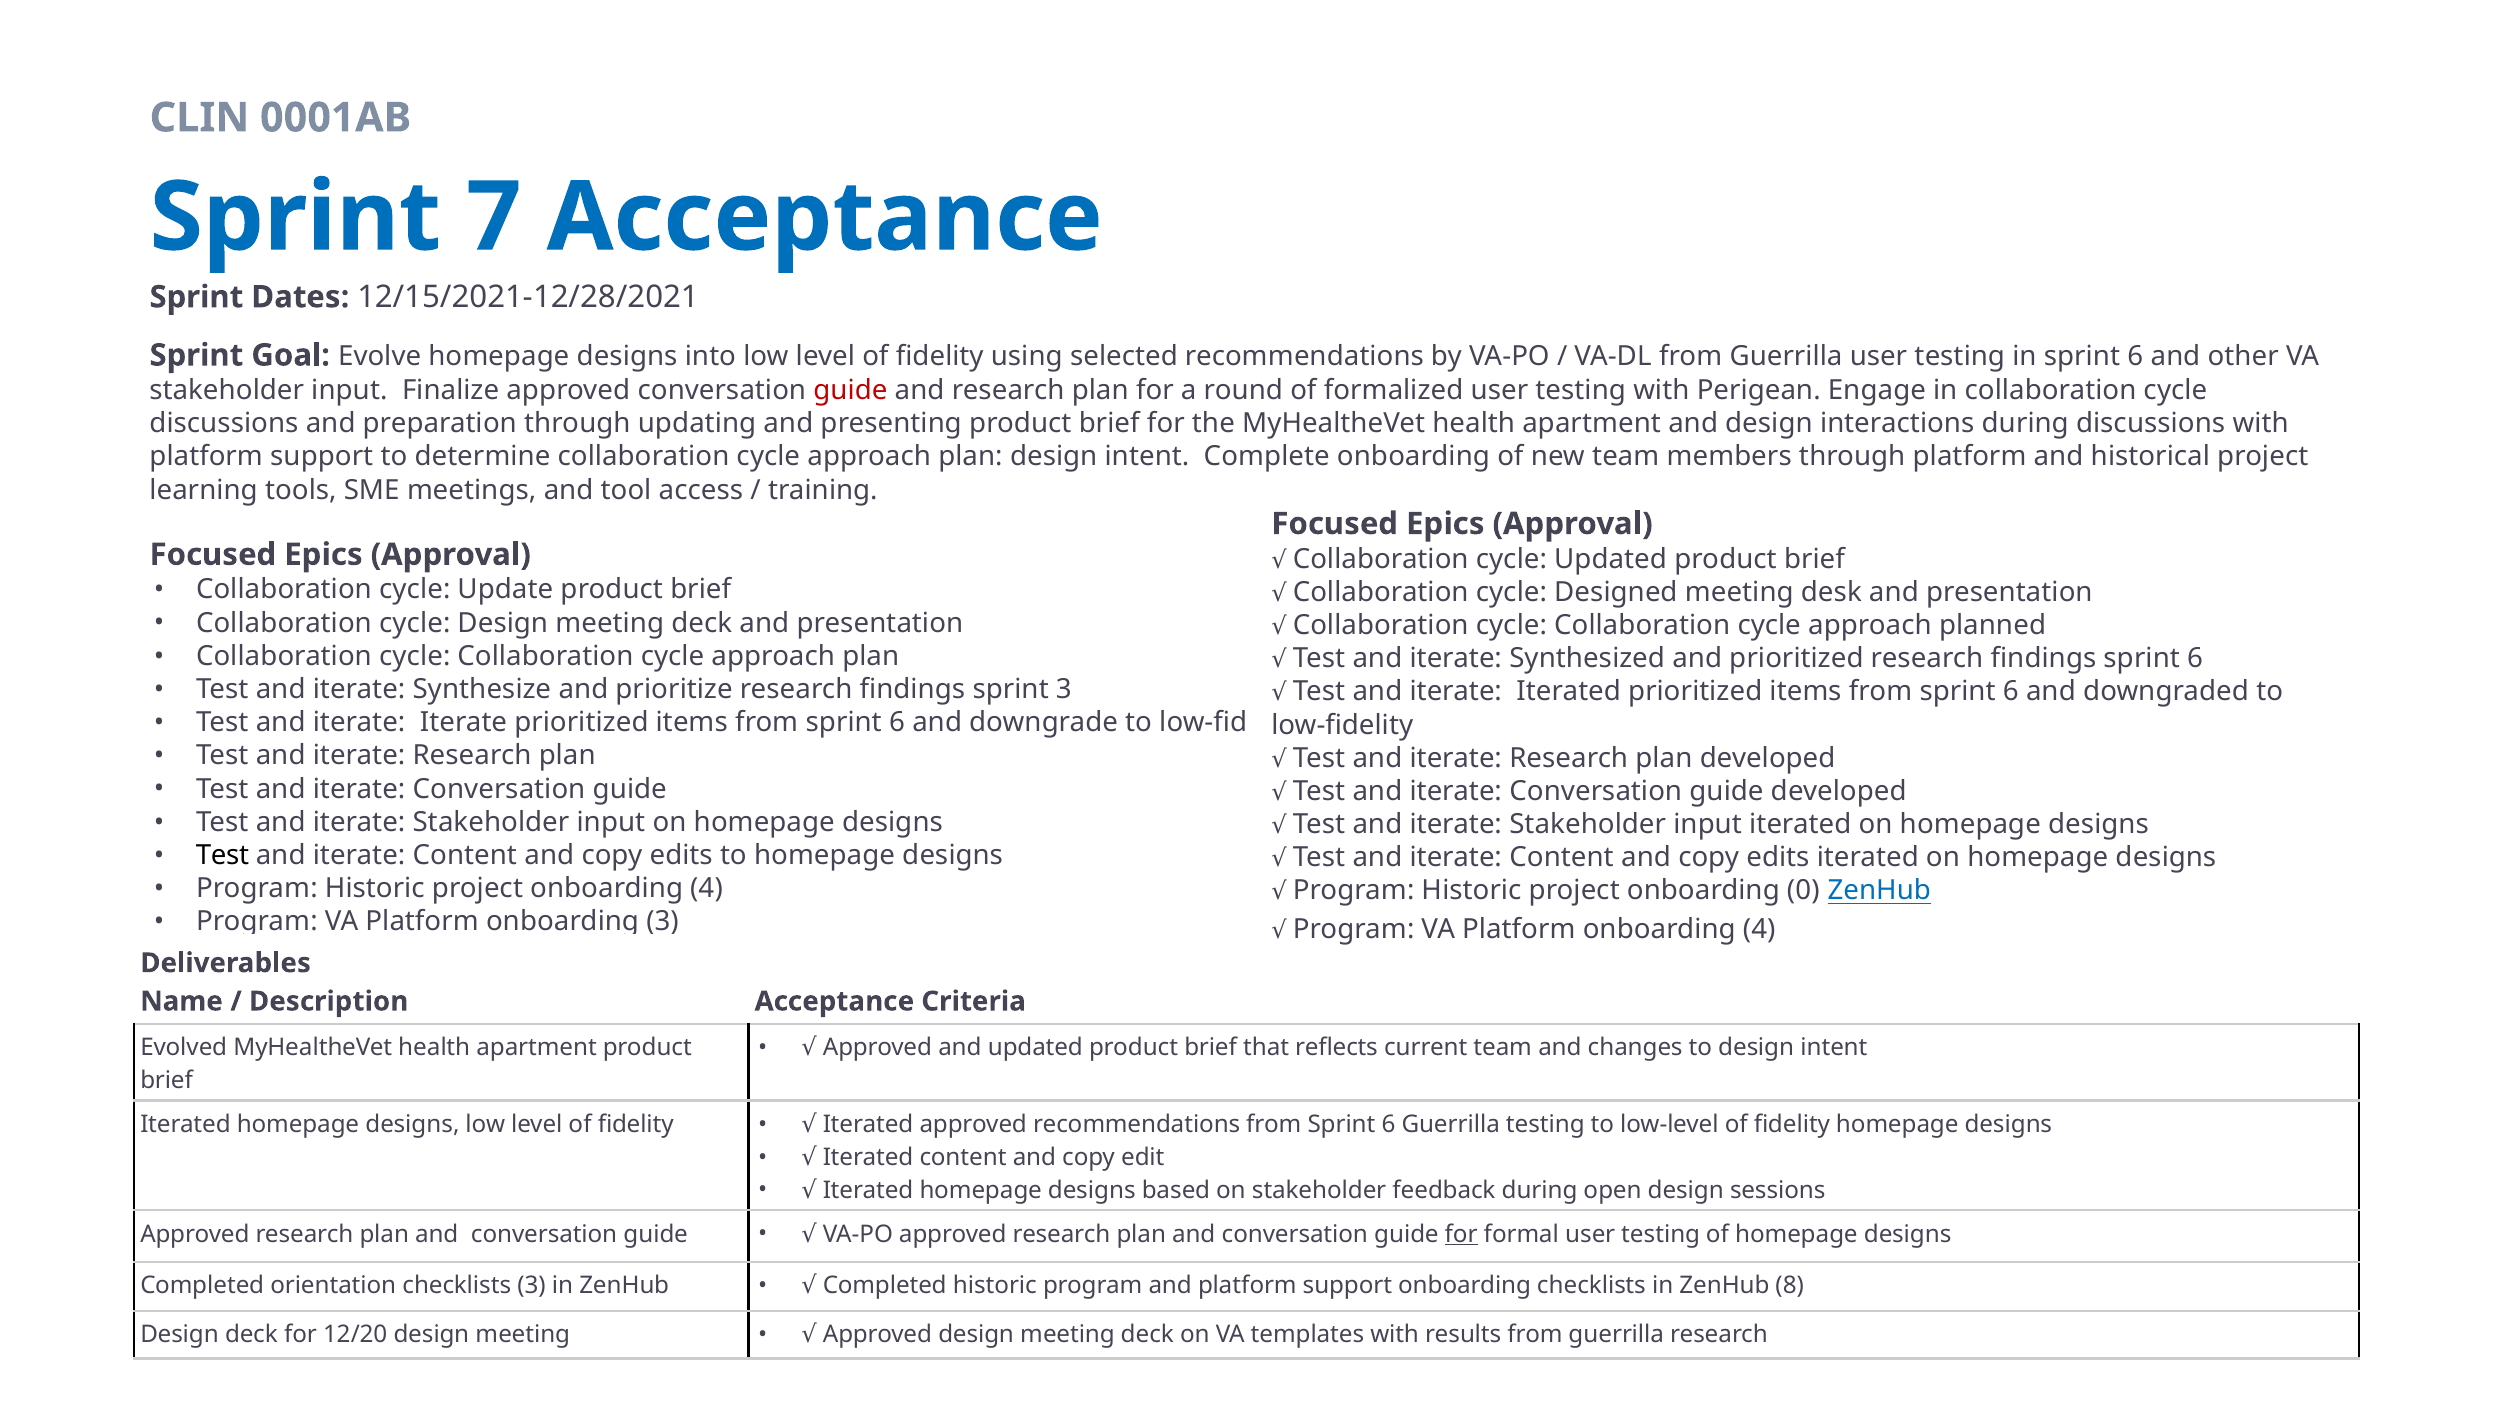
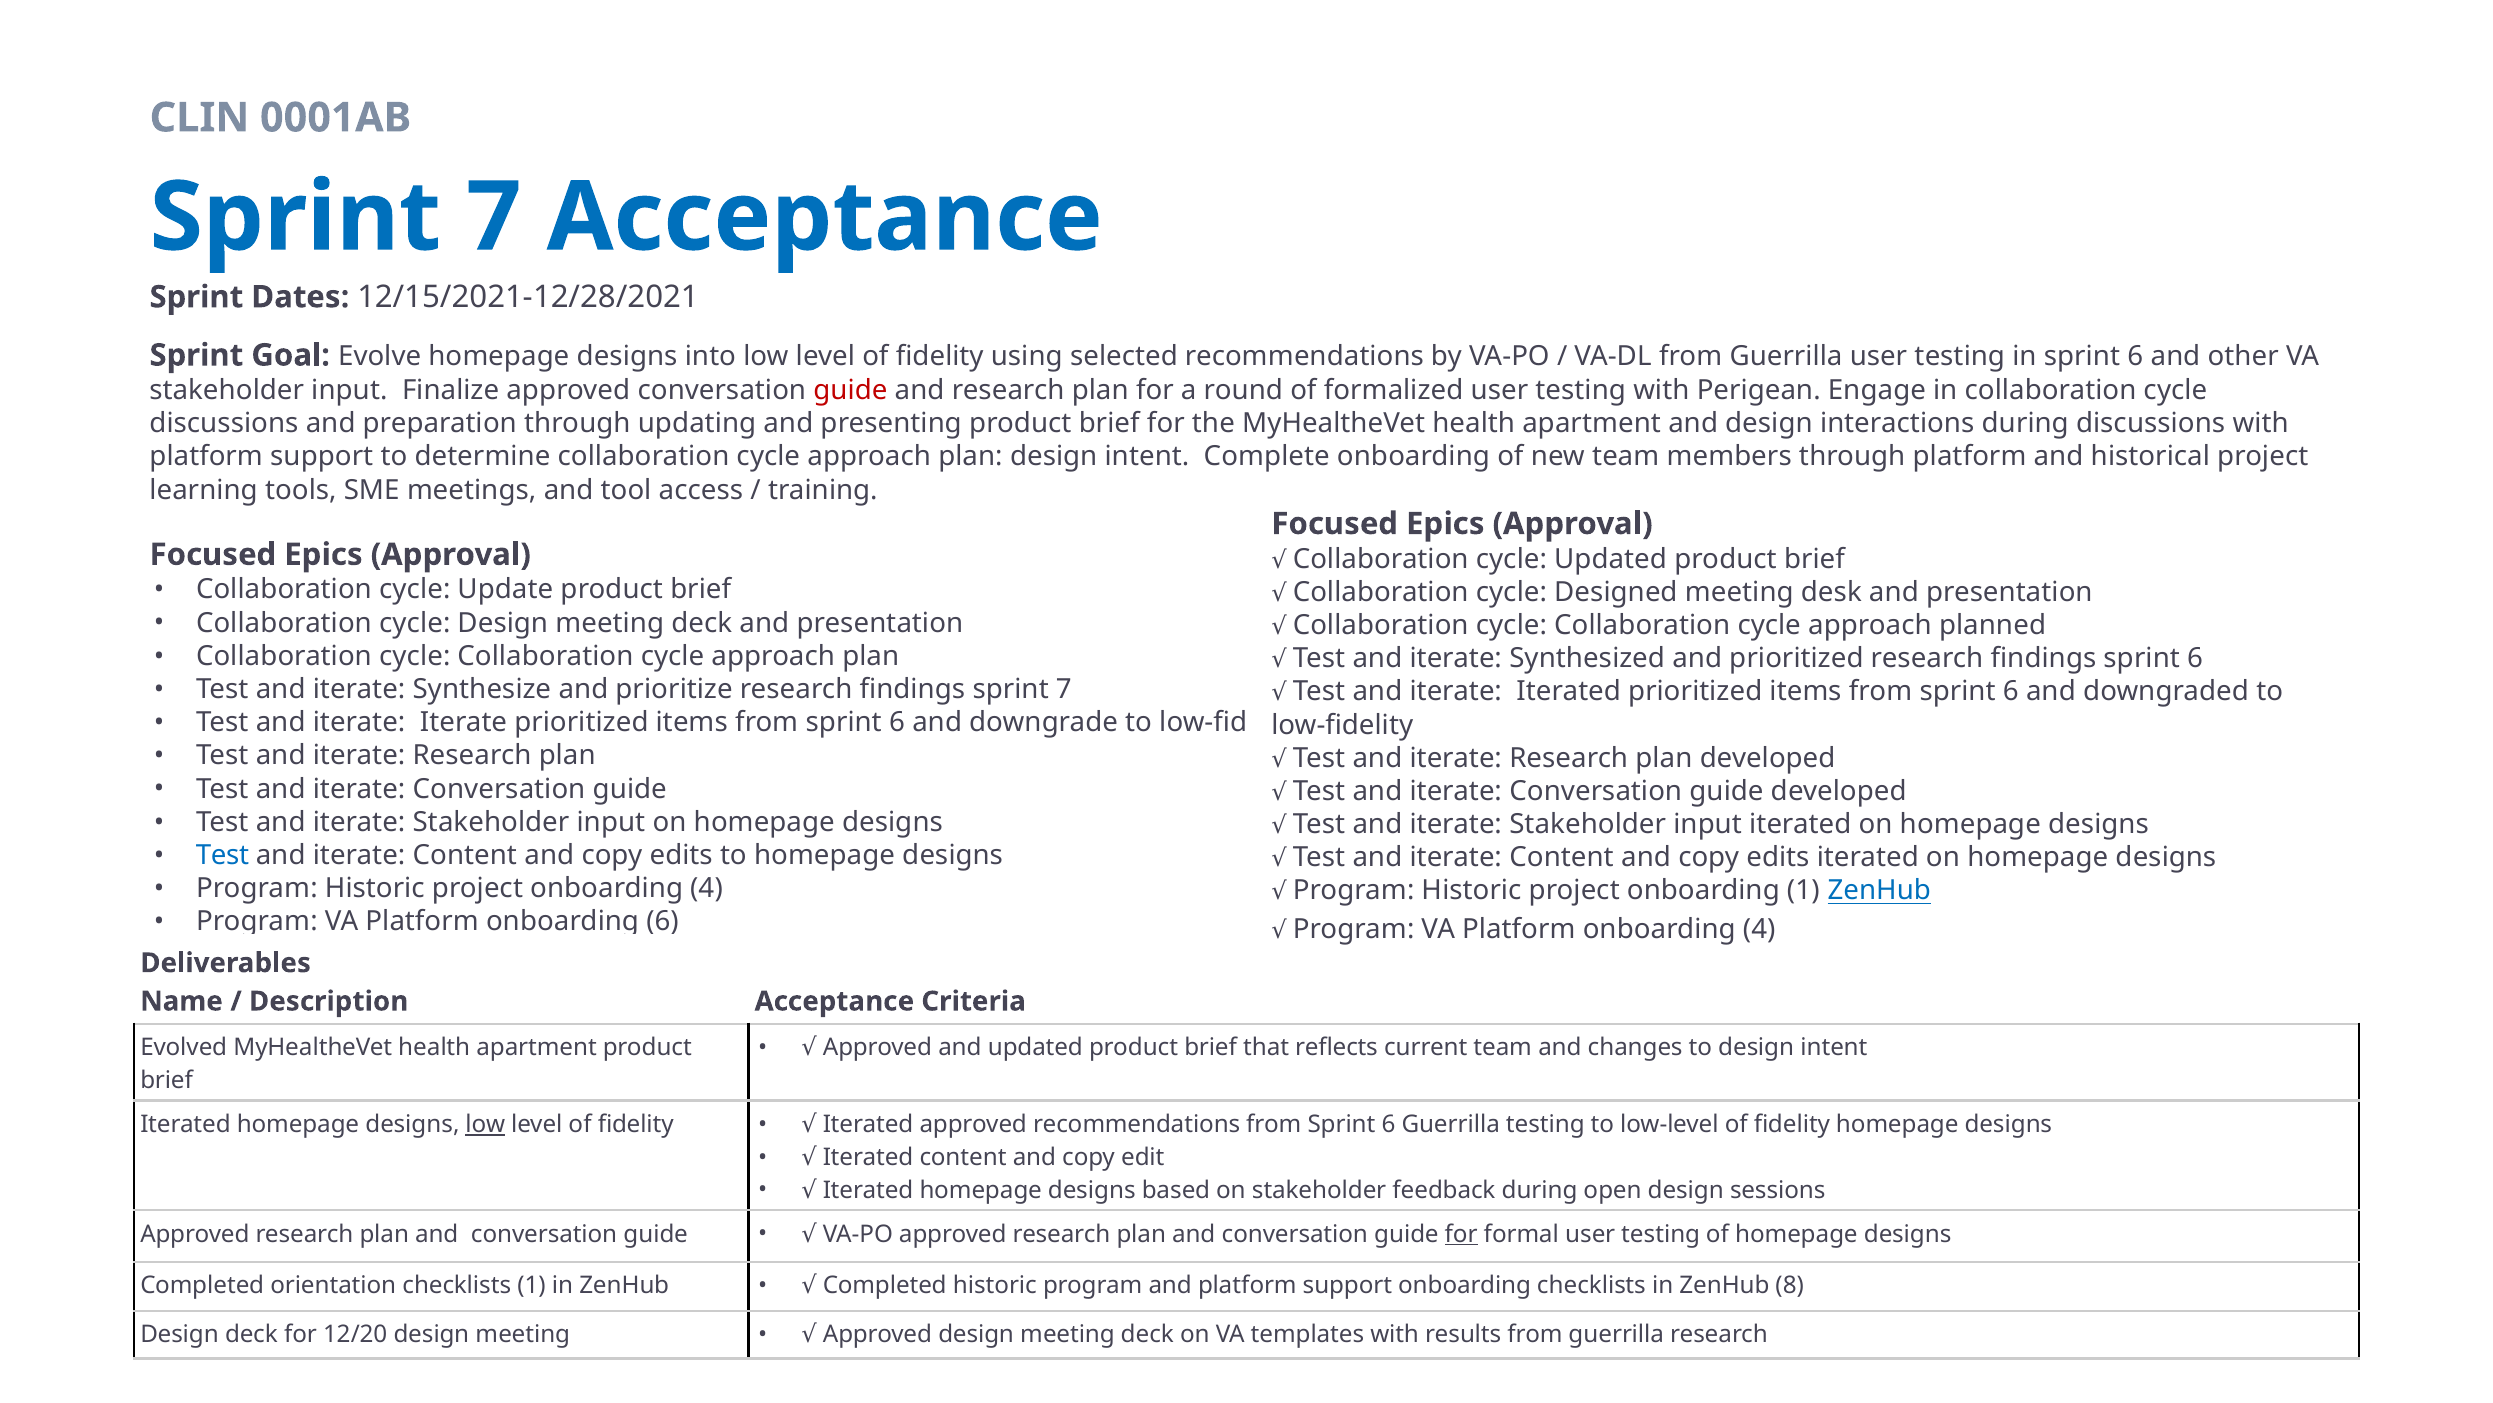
findings sprint 3: 3 -> 7 (1064, 689)
Test colour: black -> blue (222, 855)
onboarding 0: 0 -> 1 (1803, 890)
onboarding 3: 3 -> 6 (662, 921)
low underline: none -> present (485, 1124)
checklists 3: 3 -> 1 (532, 1285)
